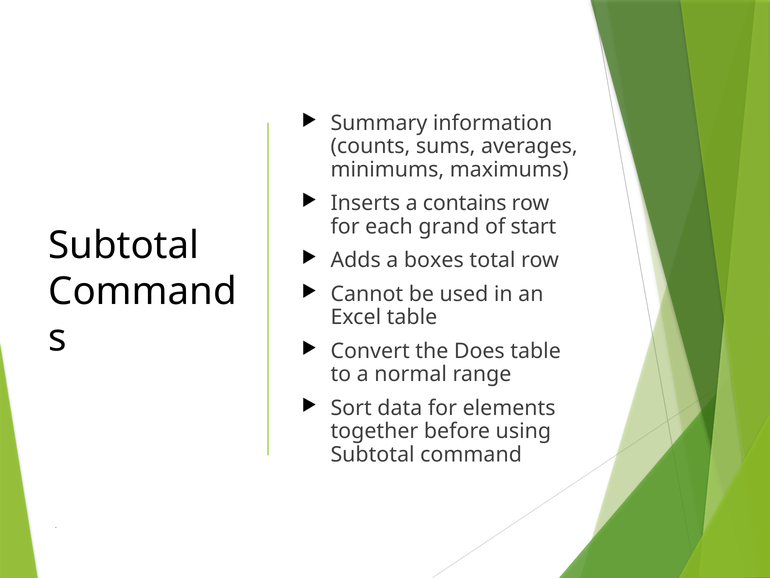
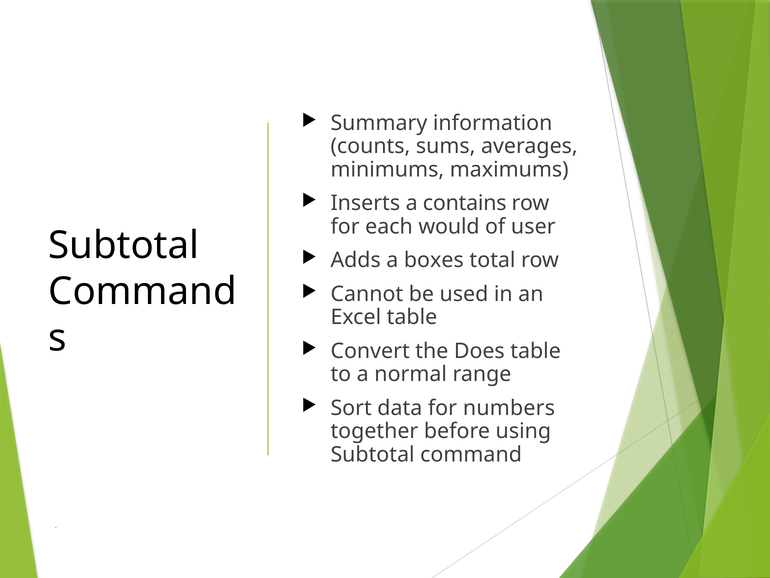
grand: grand -> would (449, 226)
start: start -> user (533, 226)
elements: elements -> numbers (509, 408)
